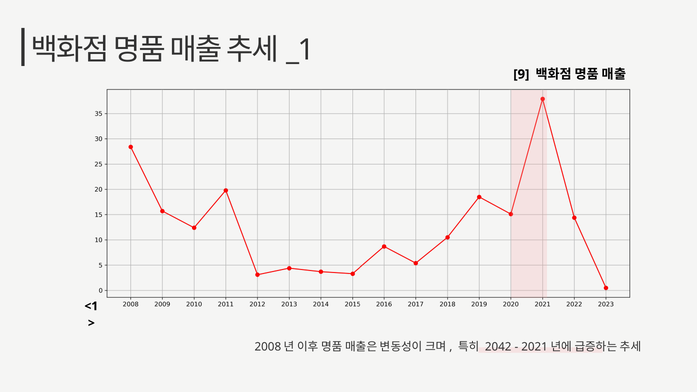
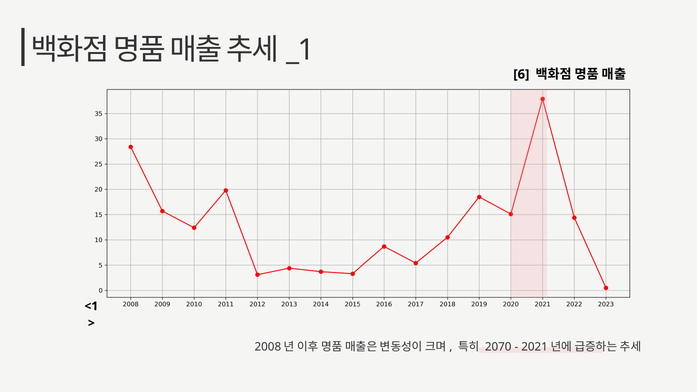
9: 9 -> 6 (521, 74)
2042: 2042 -> 2070 (498, 347)
